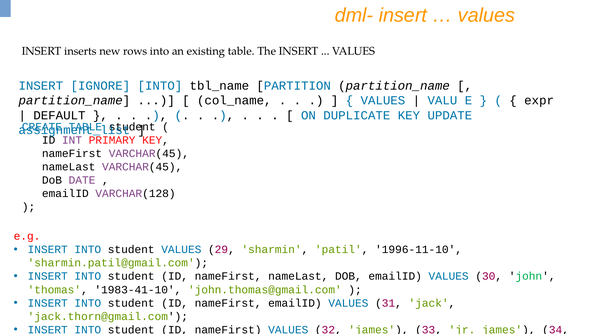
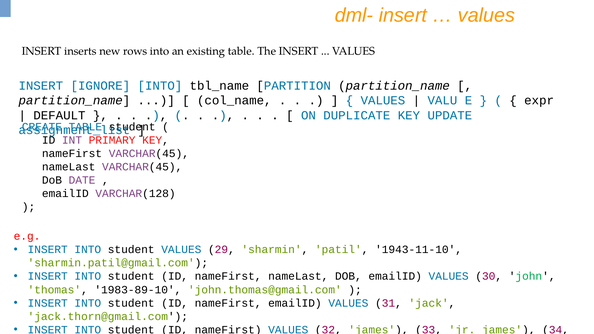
1996-11-10: 1996-11-10 -> 1943-11-10 (419, 250)
1983-41-10: 1983-41-10 -> 1983-89-10 (138, 290)
